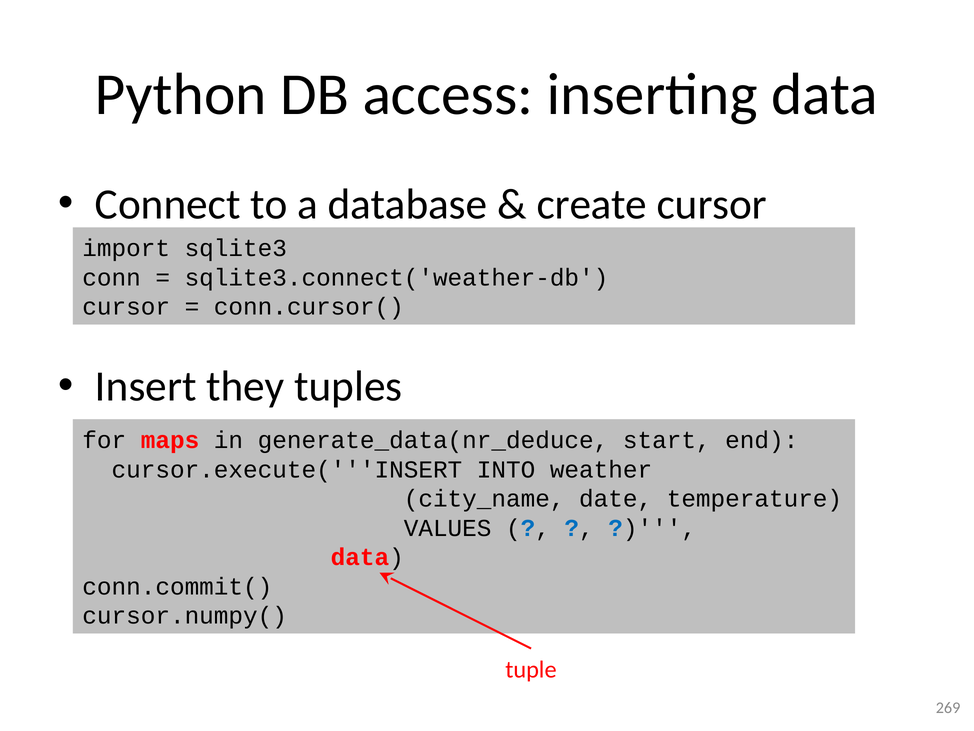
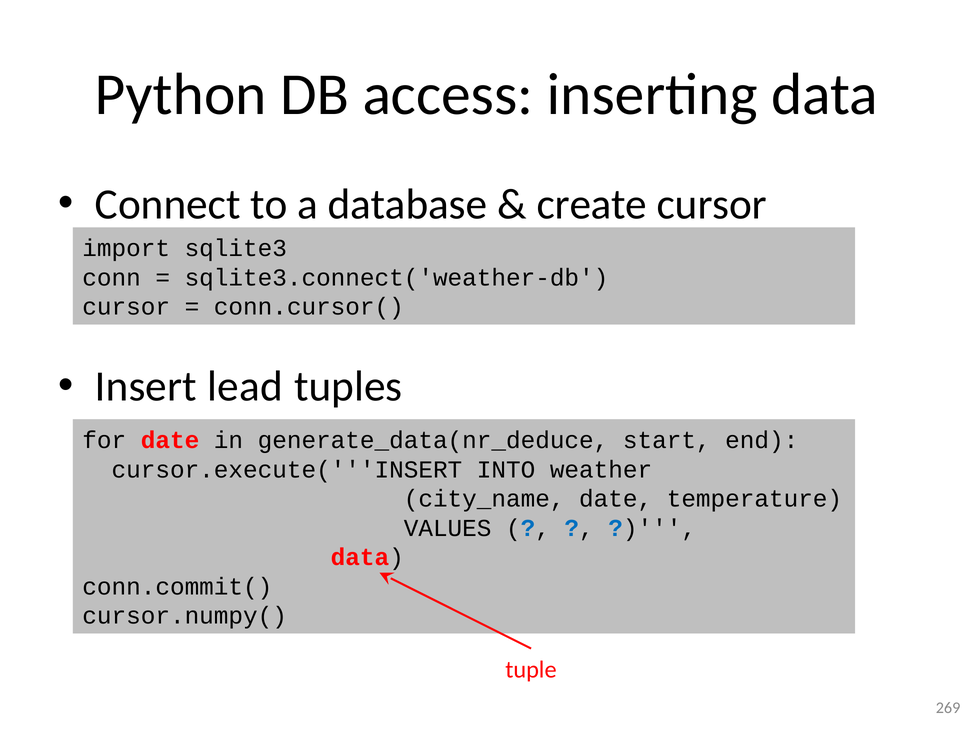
they: they -> lead (245, 386)
for maps: maps -> date (170, 440)
